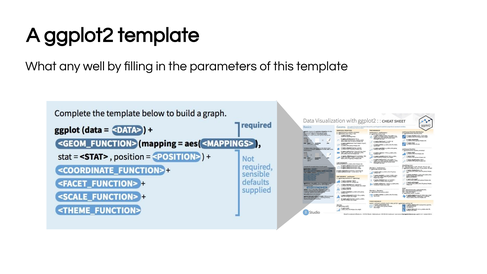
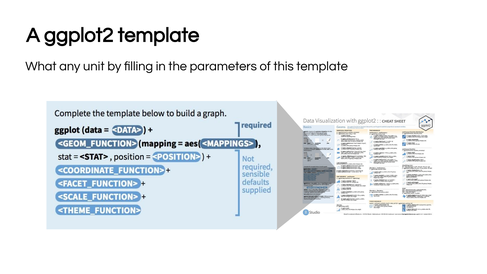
well: well -> unit (94, 66)
